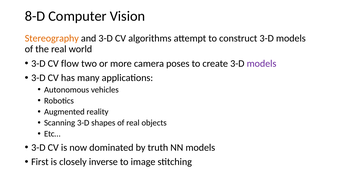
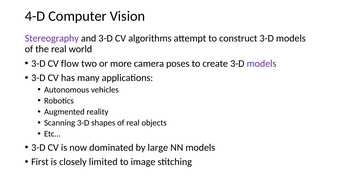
8-D: 8-D -> 4-D (35, 16)
Stereography colour: orange -> purple (52, 38)
truth: truth -> large (158, 147)
inverse: inverse -> limited (103, 162)
